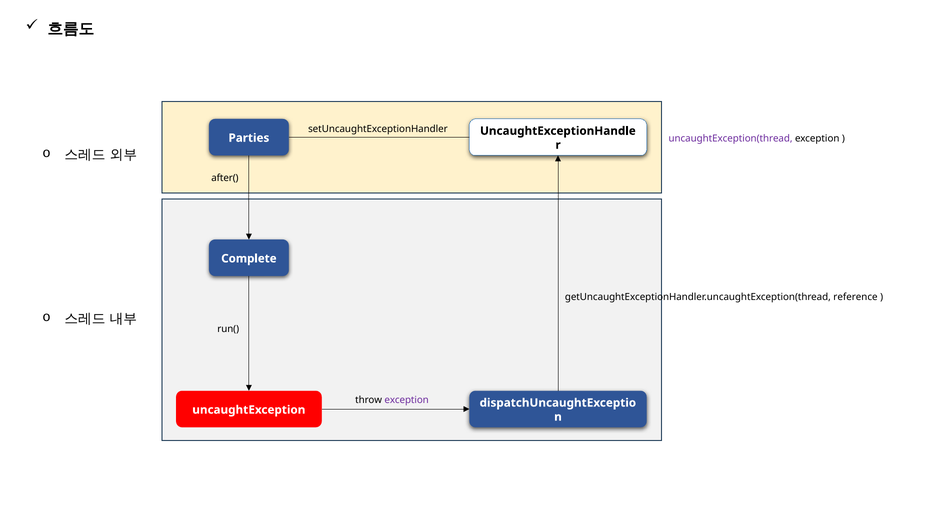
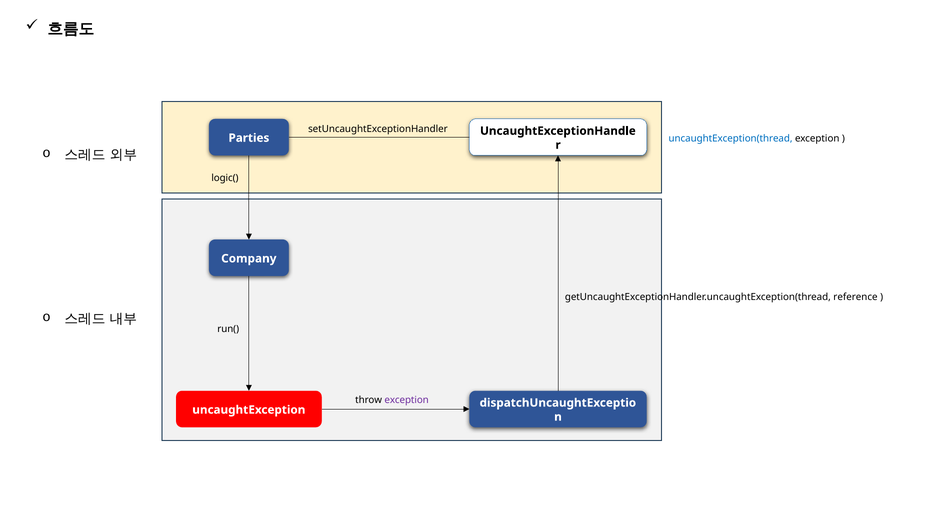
uncaughtException(thread colour: purple -> blue (731, 139)
after(: after( -> logic( (225, 178)
Complete: Complete -> Company (249, 259)
